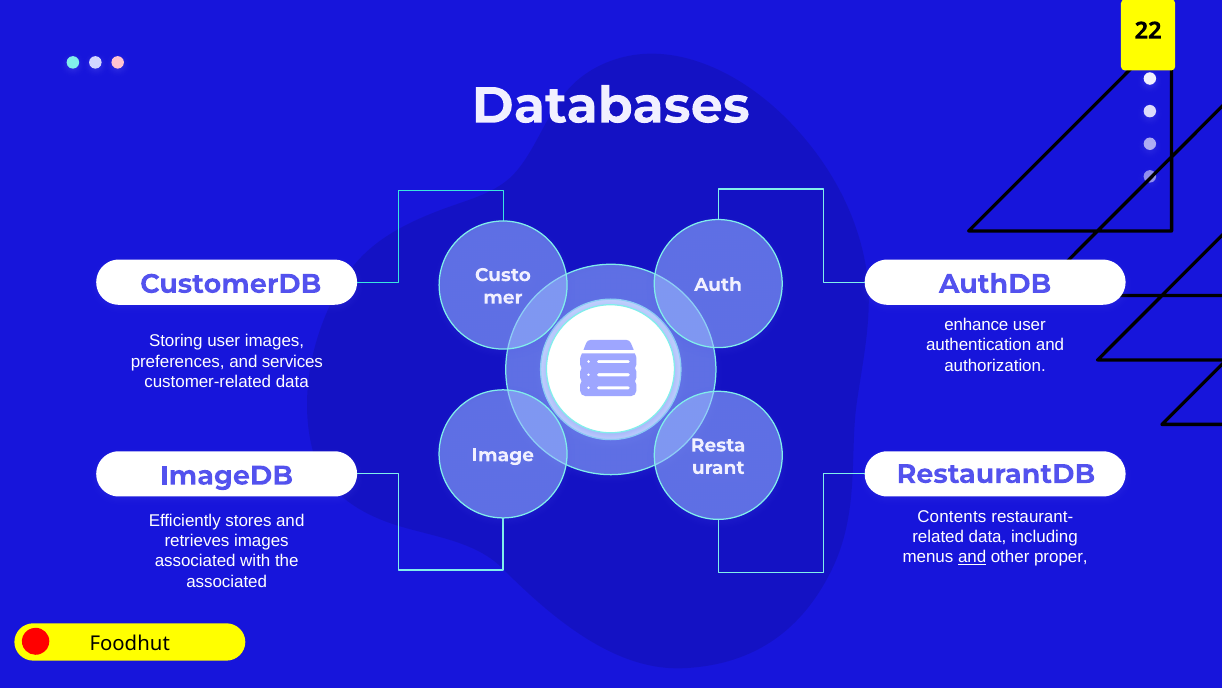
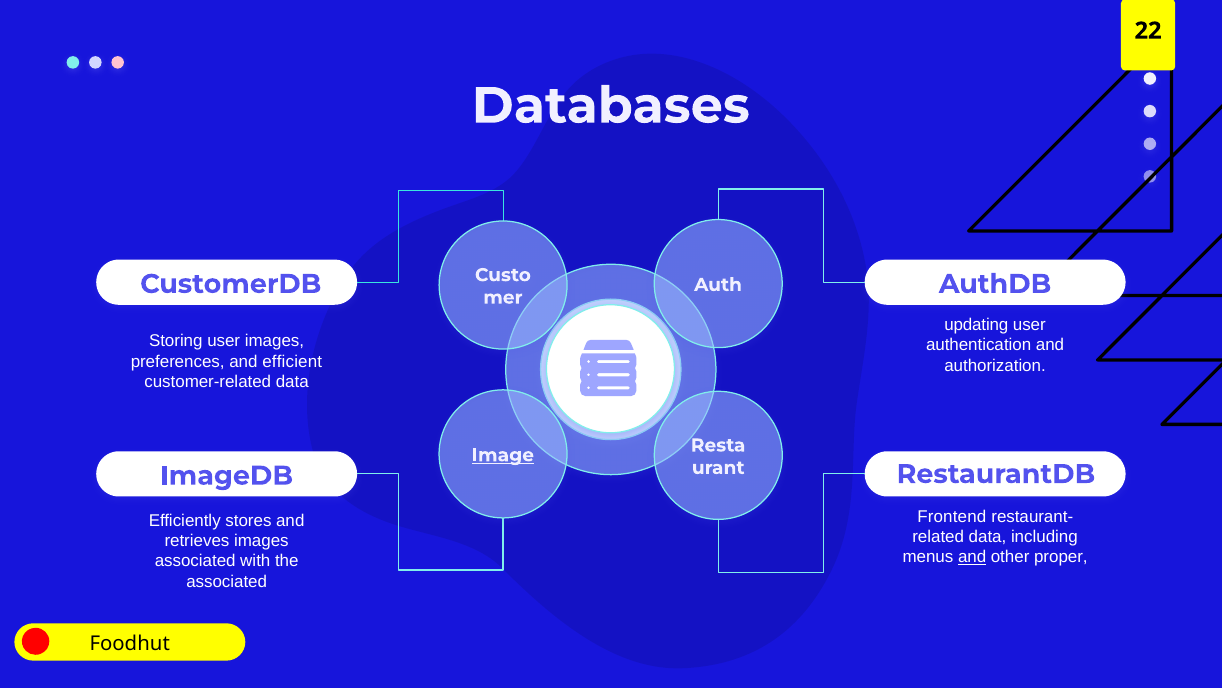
enhance: enhance -> updating (976, 324)
services: services -> efficient (292, 361)
Image underline: none -> present (503, 455)
Contents: Contents -> Frontend (952, 516)
